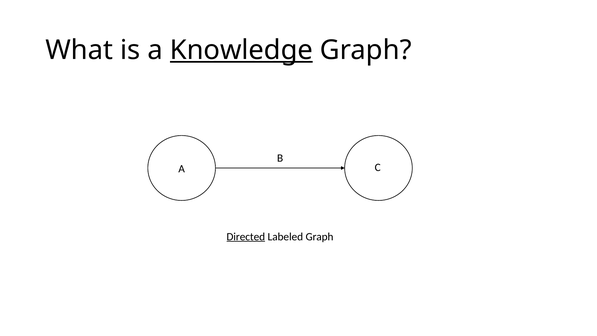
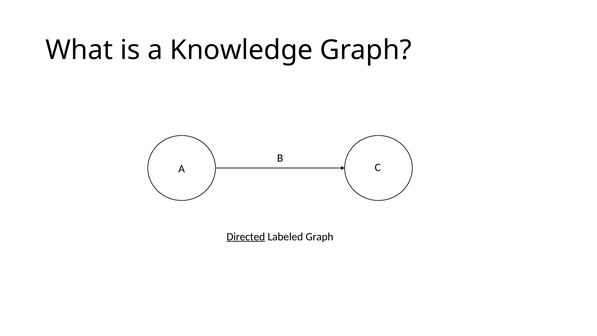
Knowledge underline: present -> none (241, 50)
